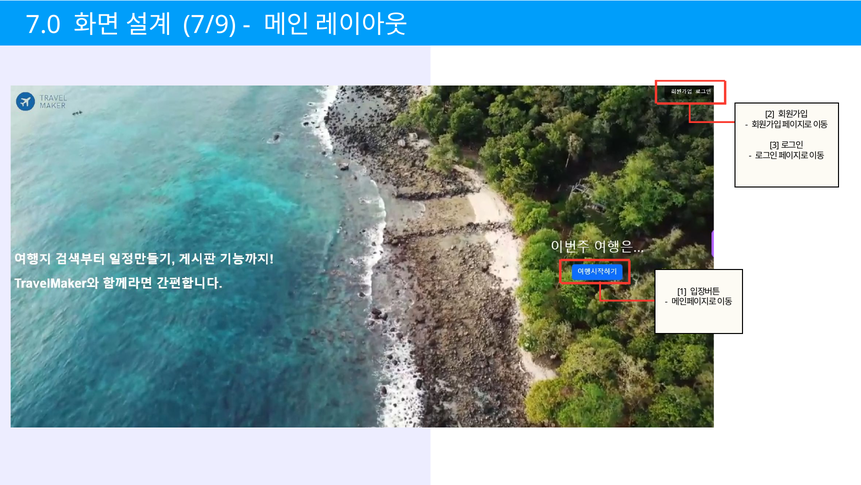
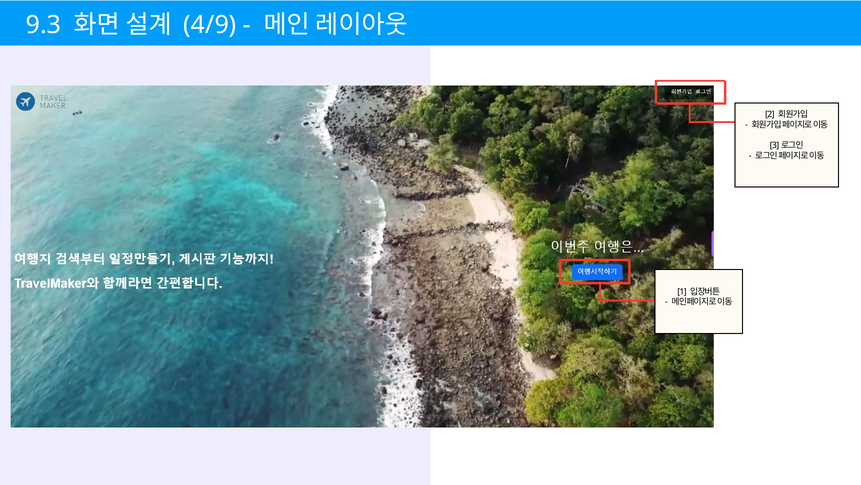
7.0: 7.0 -> 9.3 (43, 25)
7/9: 7/9 -> 4/9 (210, 25)
